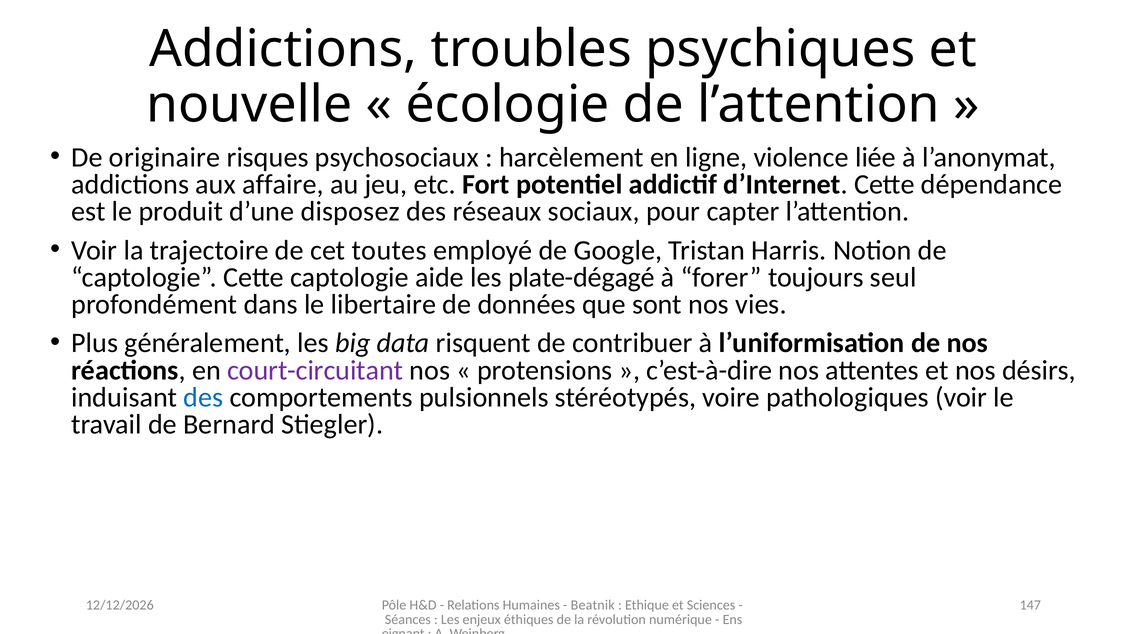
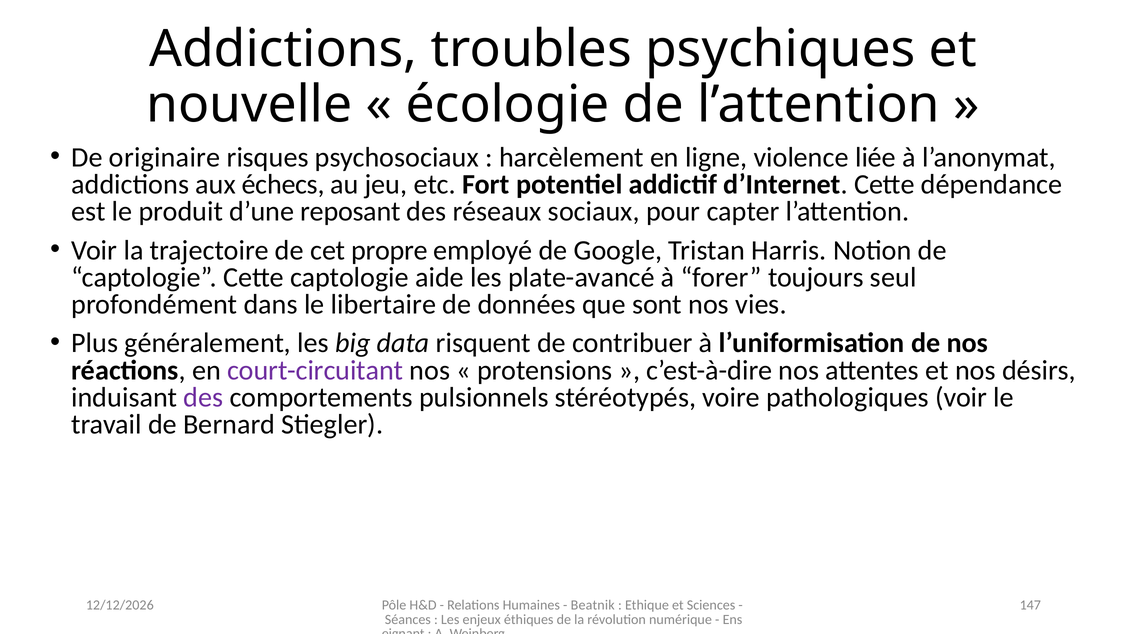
affaire: affaire -> échecs (283, 184)
disposez: disposez -> reposant (351, 211)
toutes: toutes -> propre (389, 250)
plate-dégagé: plate-dégagé -> plate-avancé (581, 277)
des colour: blue -> purple (203, 397)
